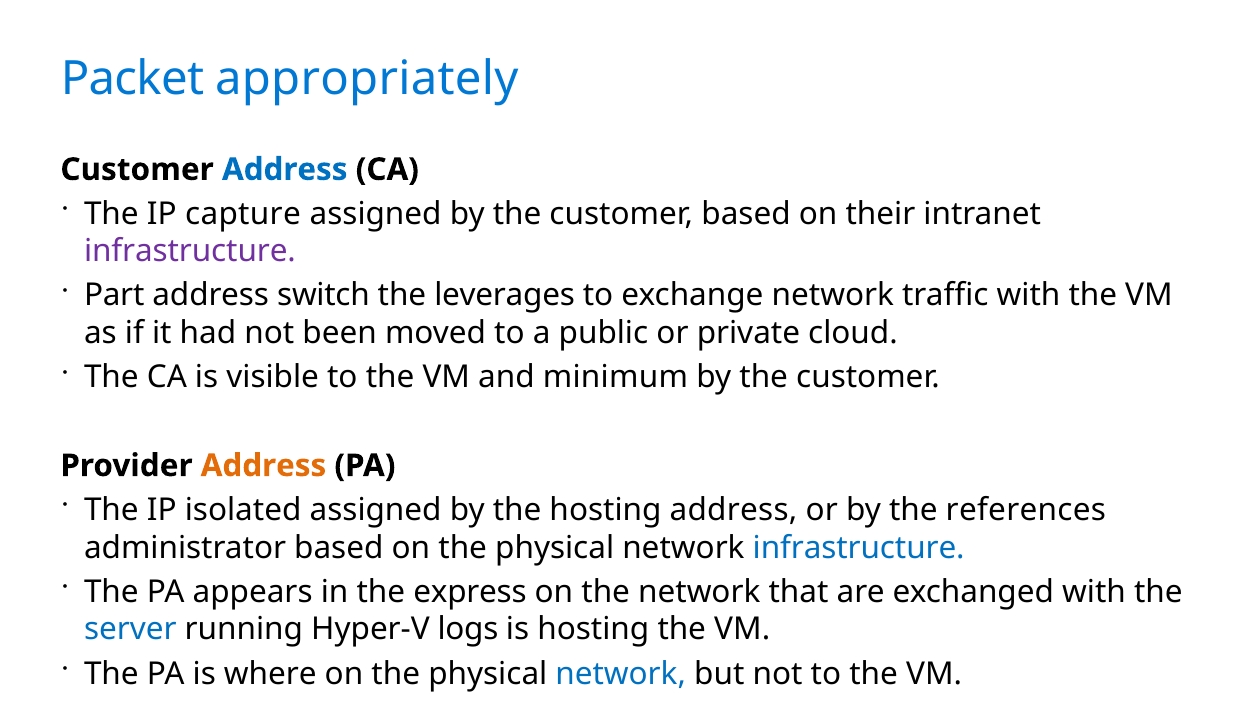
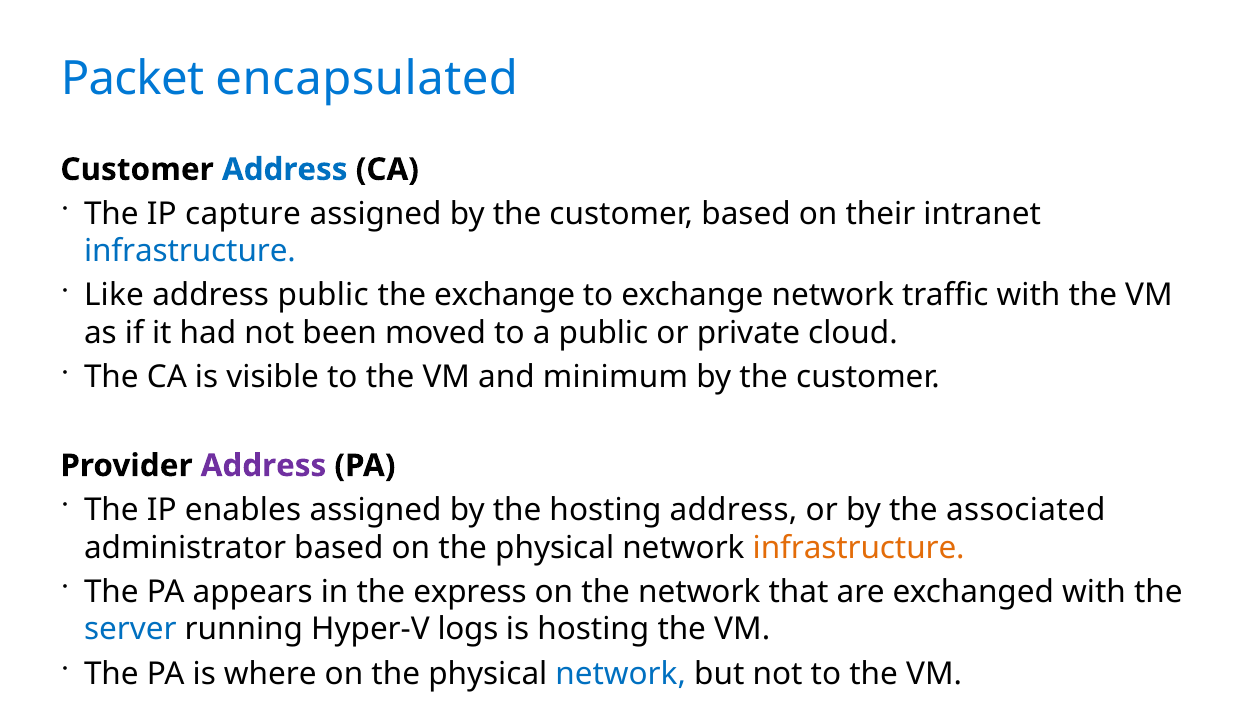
appropriately: appropriately -> encapsulated (367, 79)
infrastructure colour: purple -> blue (190, 251)
Part: Part -> Like (114, 295)
address switch: switch -> public (323, 295)
the leverages: leverages -> exchange (505, 295)
Address colour: orange -> purple (263, 466)
isolated: isolated -> enables (243, 510)
references: references -> associated (1026, 510)
infrastructure colour: blue -> orange (859, 547)
